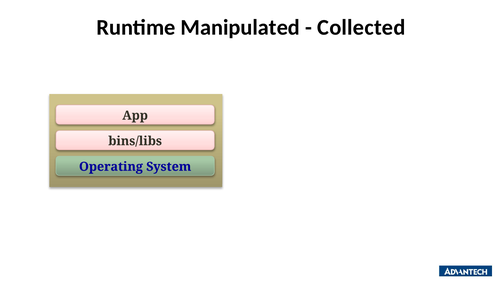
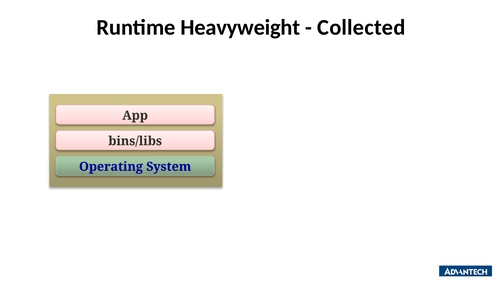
Manipulated: Manipulated -> Heavyweight (240, 27)
